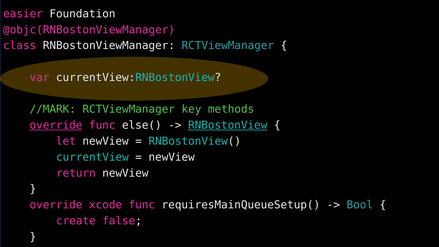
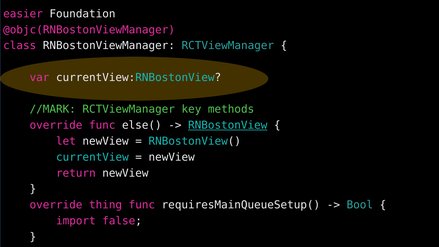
override underline: present -> none (56, 125)
xcode: xcode -> thing (106, 205)
create: create -> import (76, 221)
